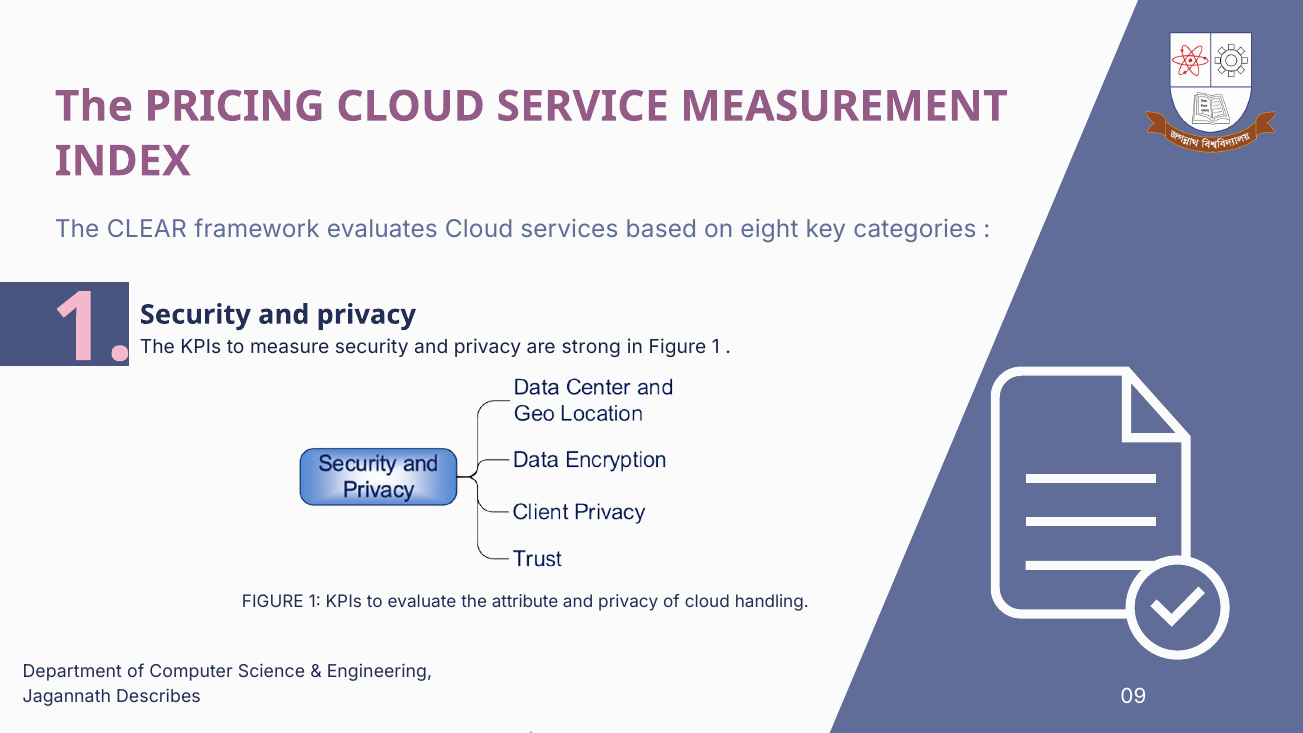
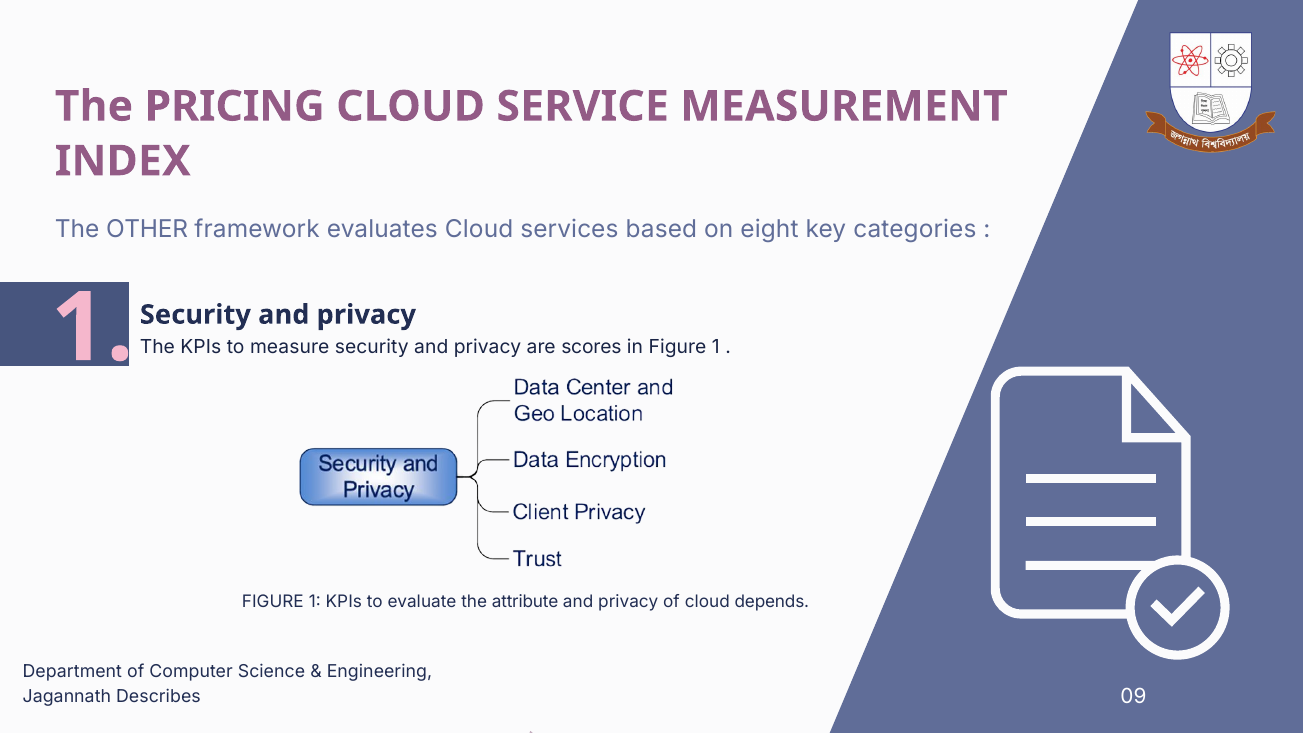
CLEAR: CLEAR -> OTHER (147, 229)
strong: strong -> scores (591, 347)
handling: handling -> depends (772, 602)
